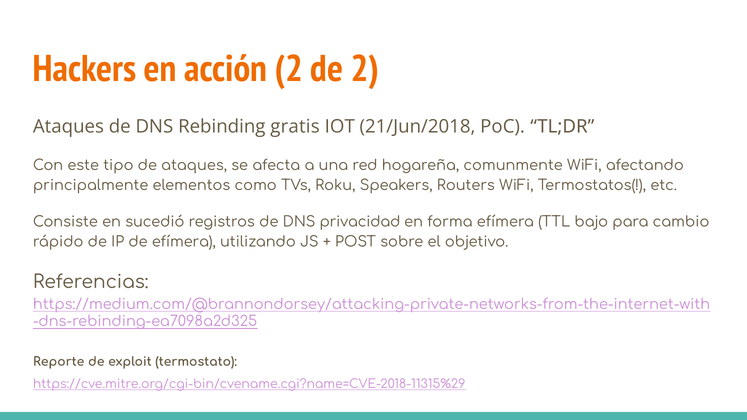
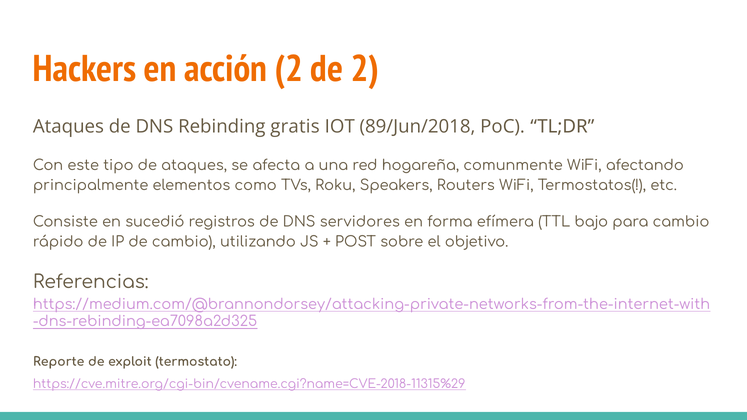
21/Jun/2018: 21/Jun/2018 -> 89/Jun/2018 (417, 127)
privacidad: privacidad -> servidores (360, 222)
de efímera: efímera -> cambio (184, 242)
